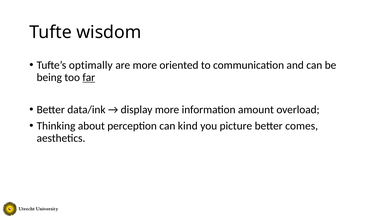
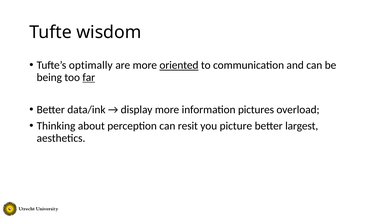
oriented underline: none -> present (179, 65)
amount: amount -> pictures (256, 110)
kind: kind -> resit (188, 126)
comes: comes -> largest (302, 126)
